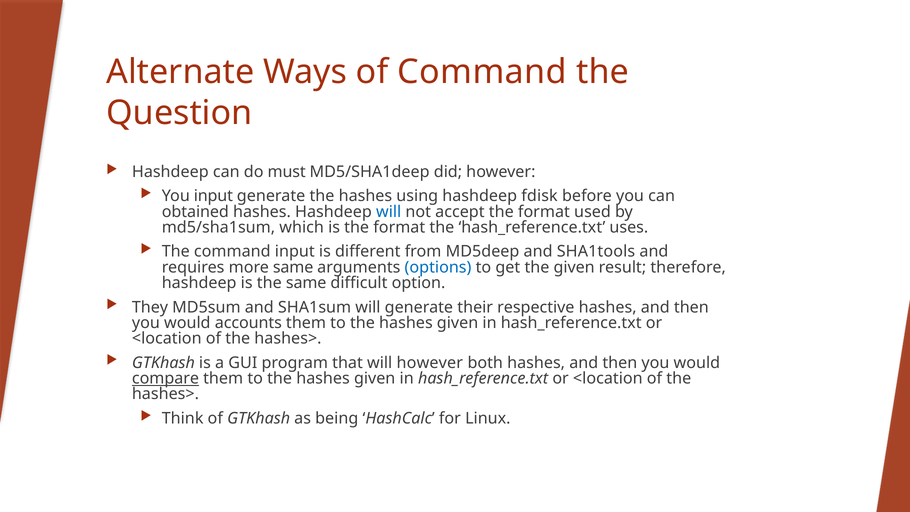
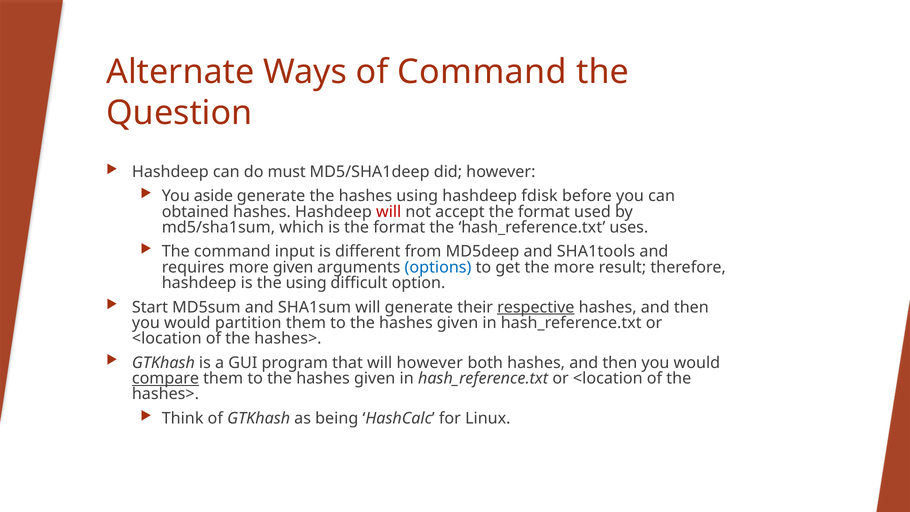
You input: input -> aside (213, 196)
will colour: blue -> red (389, 212)
more same: same -> given (293, 267)
the given: given -> more (574, 267)
the same: same -> using (306, 283)
They: They -> Start (150, 307)
respective underline: none -> present (536, 307)
accounts: accounts -> partition (248, 323)
